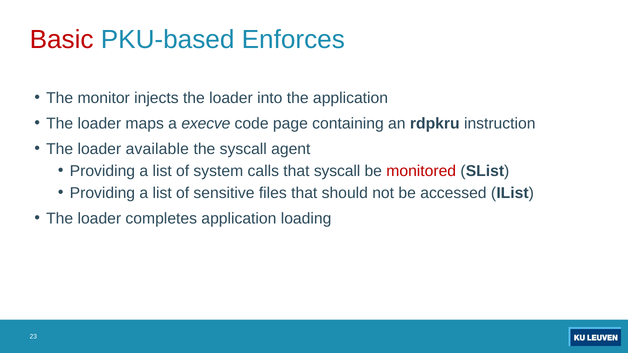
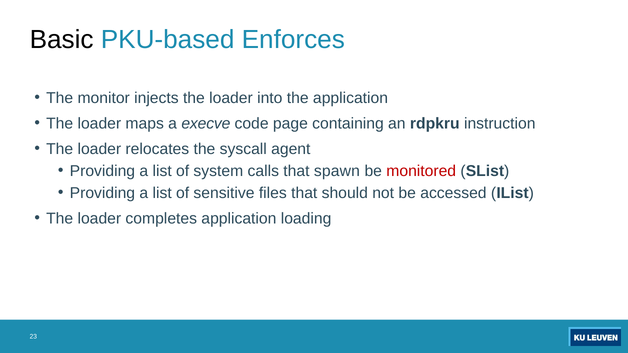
Basic colour: red -> black (62, 39)
available: available -> relocates (157, 149)
that syscall: syscall -> spawn (337, 171)
